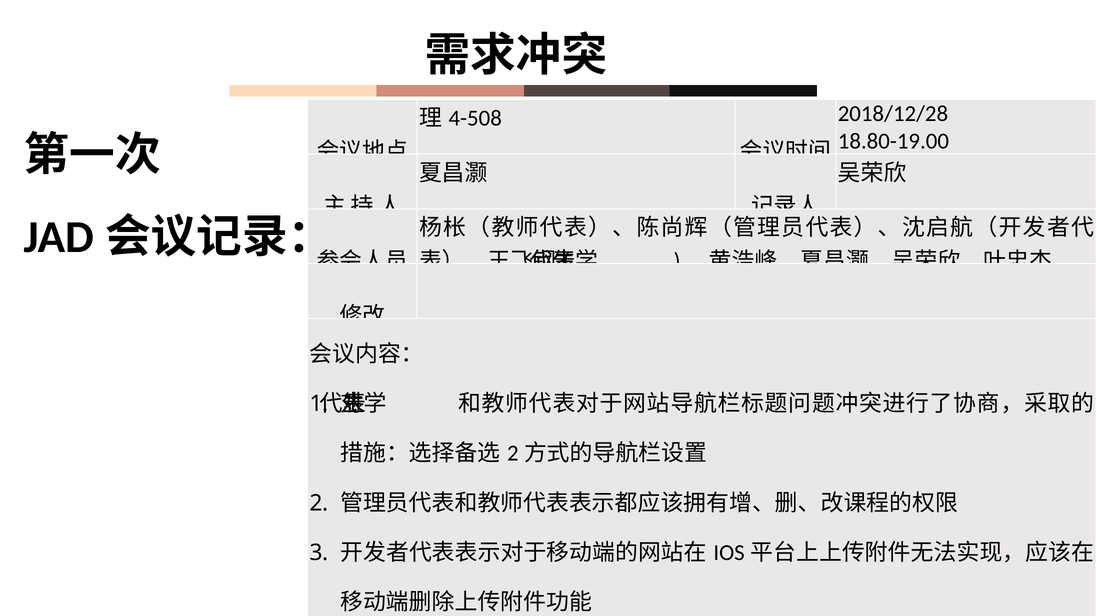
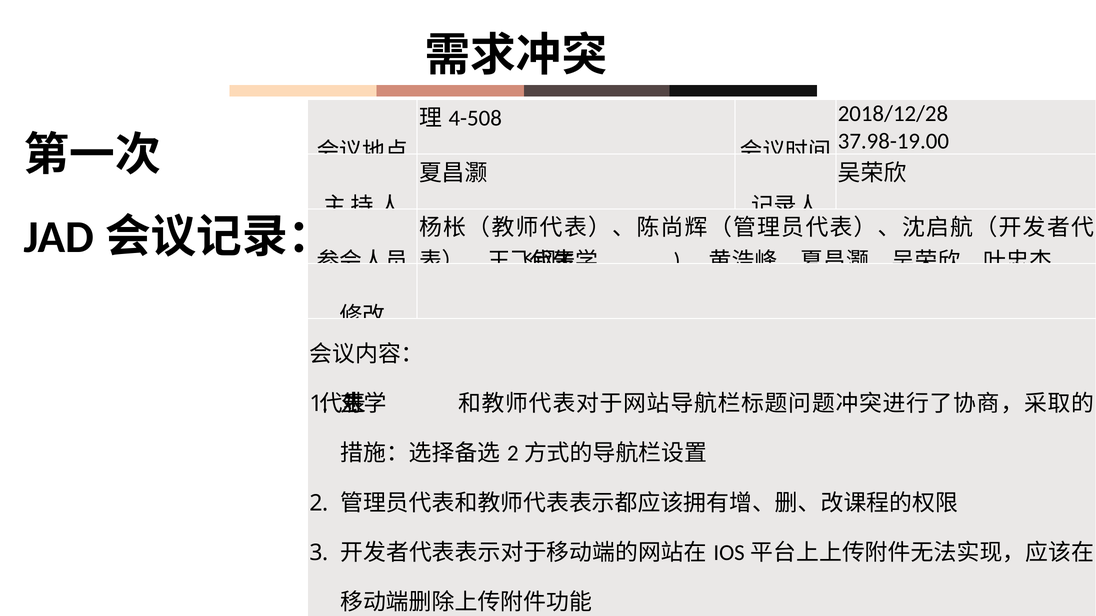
18.80-19.00: 18.80-19.00 -> 37.98-19.00 (893, 142)
